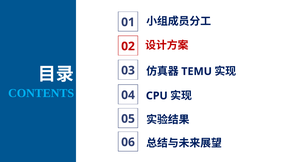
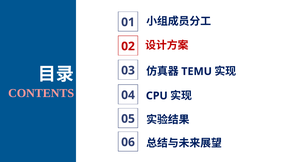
CONTENTS colour: light blue -> pink (41, 93)
